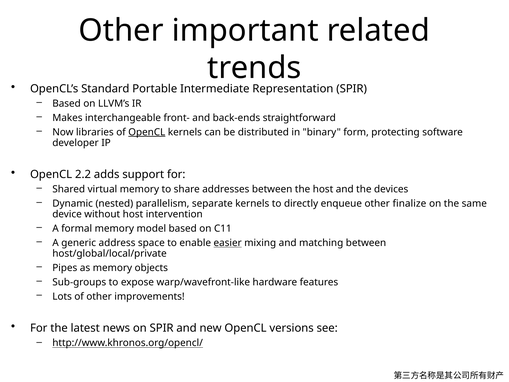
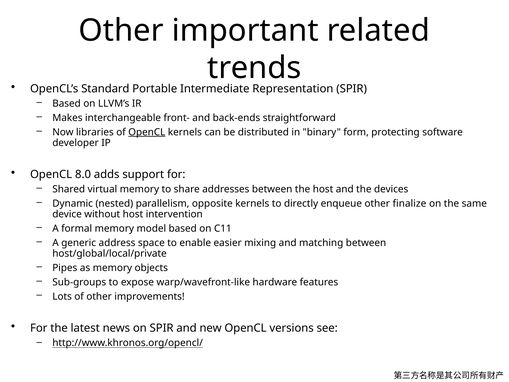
2.2: 2.2 -> 8.0 (83, 174)
separate: separate -> opposite (212, 203)
easier underline: present -> none (228, 243)
